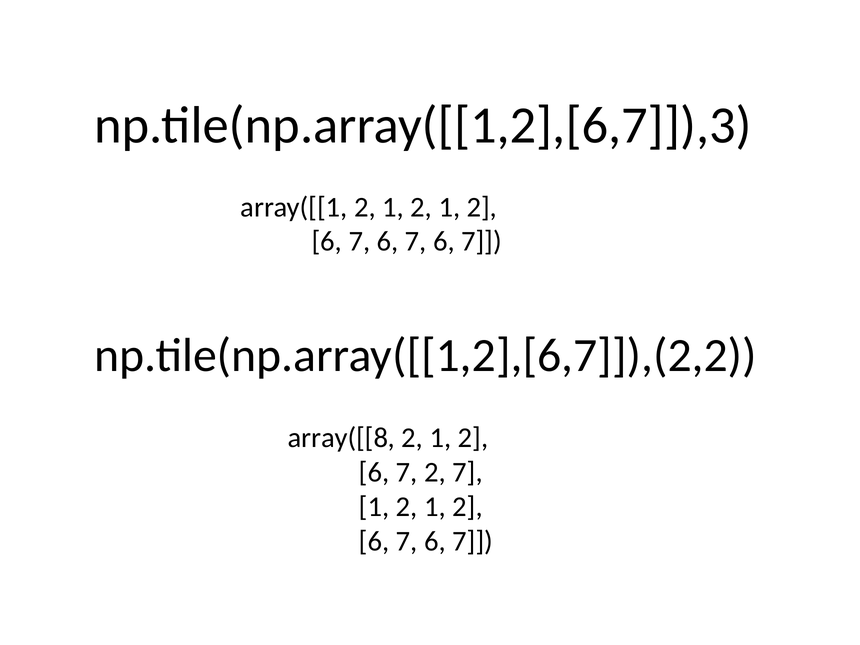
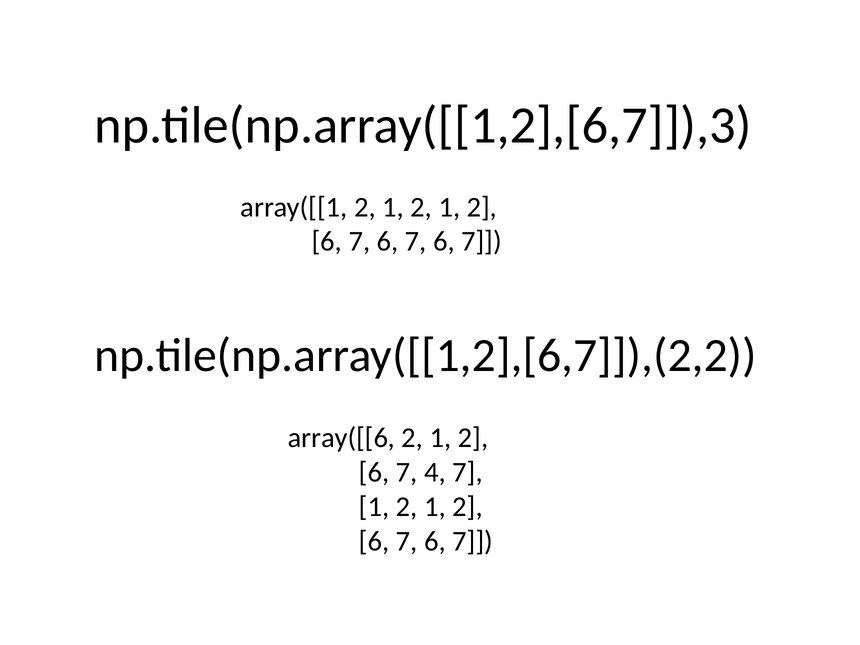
array([[8: array([[8 -> array([[6 (341, 438)
7 2: 2 -> 4 (435, 472)
